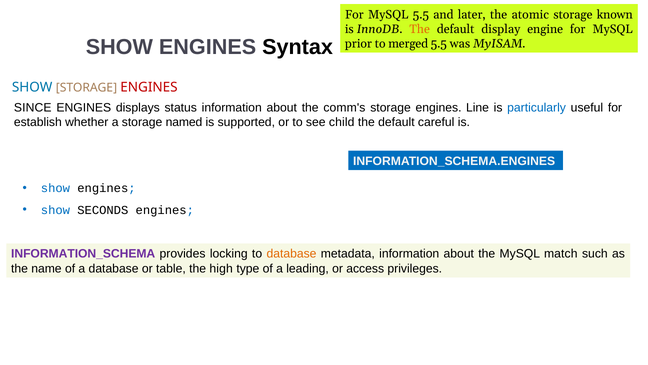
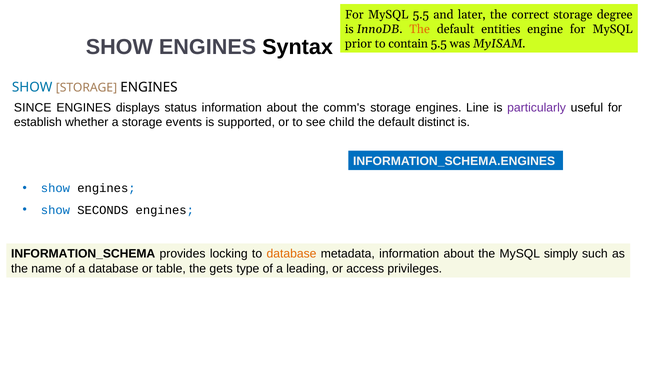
atomic: atomic -> correct (530, 15)
known: known -> degree (615, 15)
display: display -> entities (501, 29)
merged: merged -> contain (408, 44)
ENGINES colour: red -> black (149, 87)
particularly colour: blue -> purple (537, 108)
named: named -> events (184, 122)
careful: careful -> distinct (436, 122)
INFORMATION_SCHEMA colour: purple -> black (83, 254)
match: match -> simply (561, 254)
high: high -> gets (221, 268)
